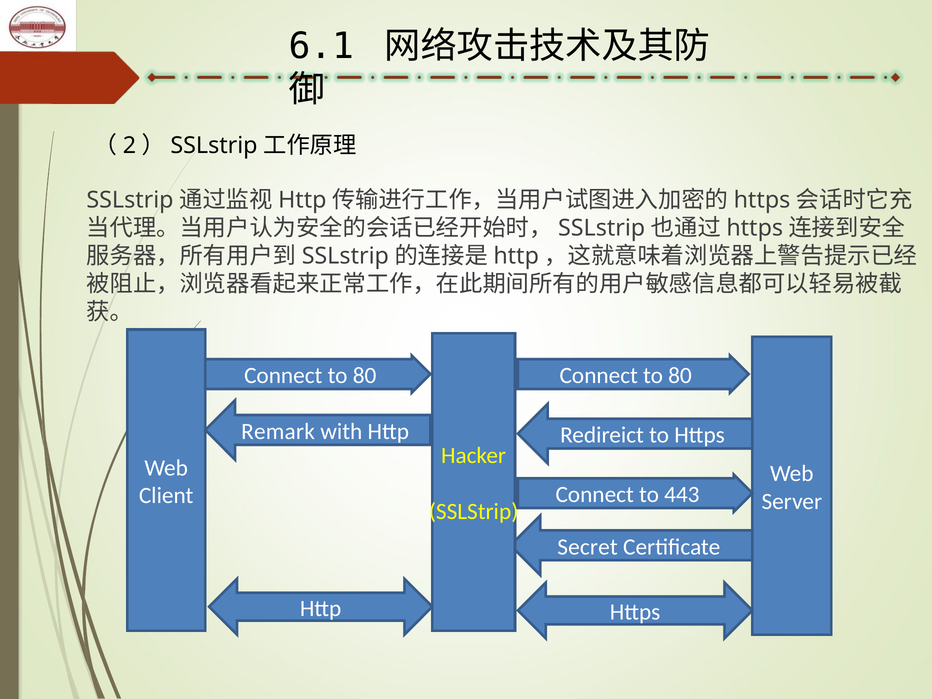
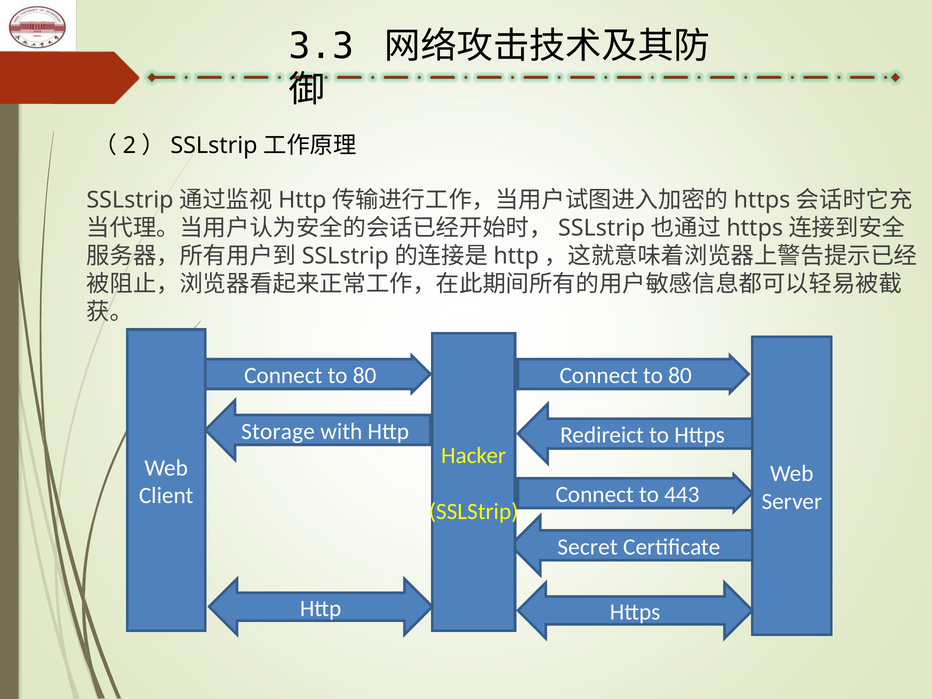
6.1: 6.1 -> 3.3 (321, 46)
Remark: Remark -> Storage (278, 432)
